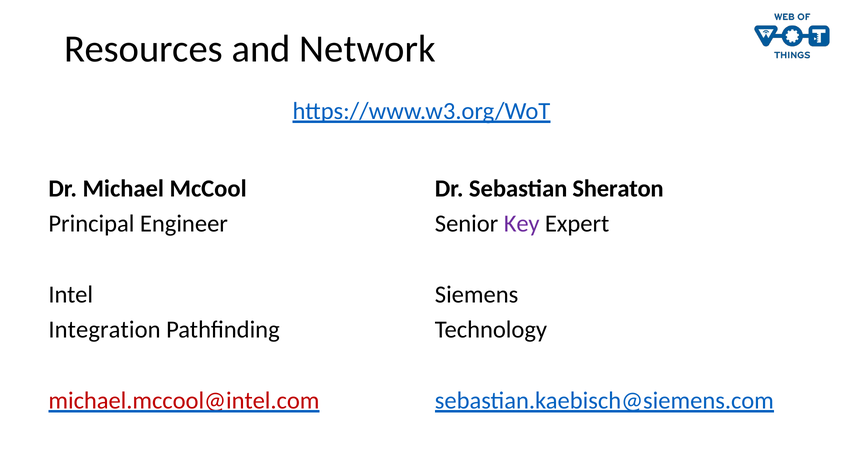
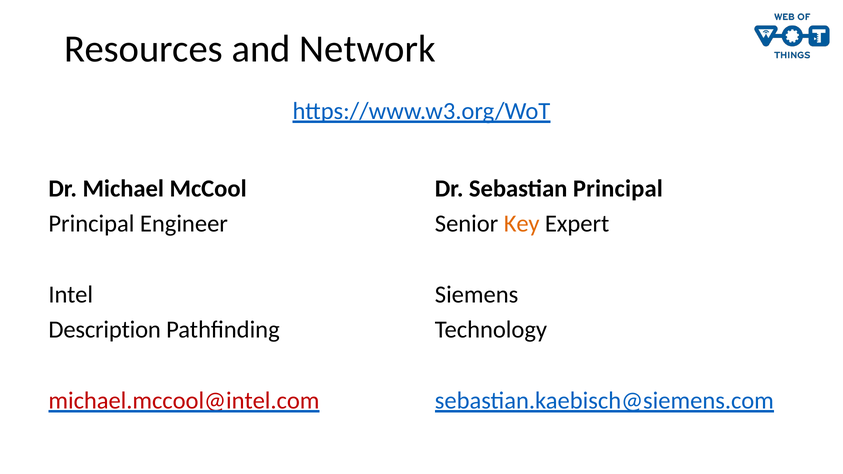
Sebastian Sheraton: Sheraton -> Principal (618, 189)
Key colour: purple -> orange (522, 224)
Integration: Integration -> Description (105, 330)
